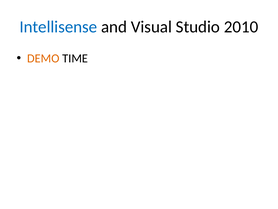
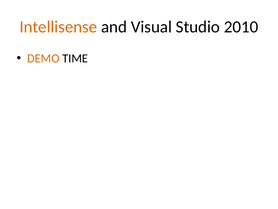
Intellisense colour: blue -> orange (58, 27)
